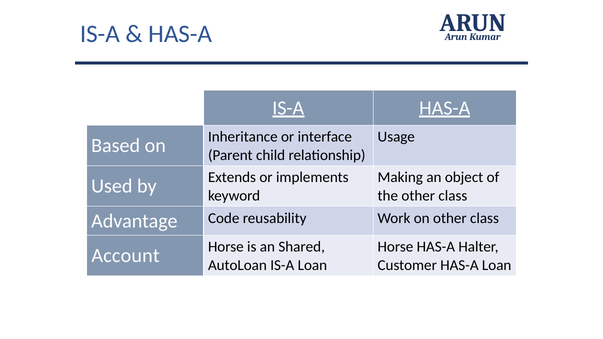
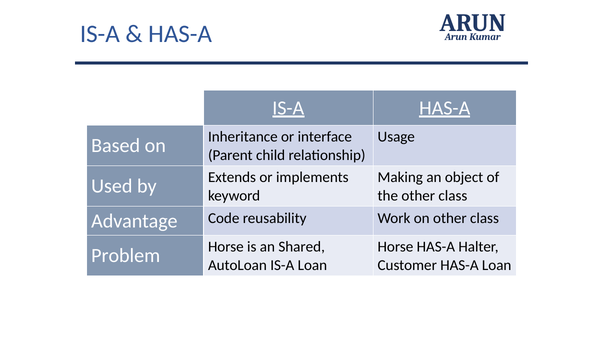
Account: Account -> Problem (126, 256)
